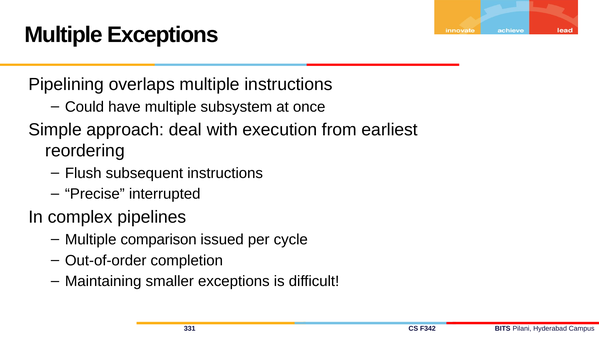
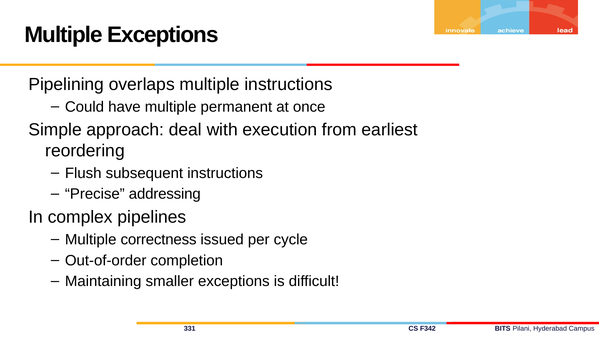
subsystem: subsystem -> permanent (236, 107)
interrupted: interrupted -> addressing (165, 194)
comparison: comparison -> correctness (159, 239)
